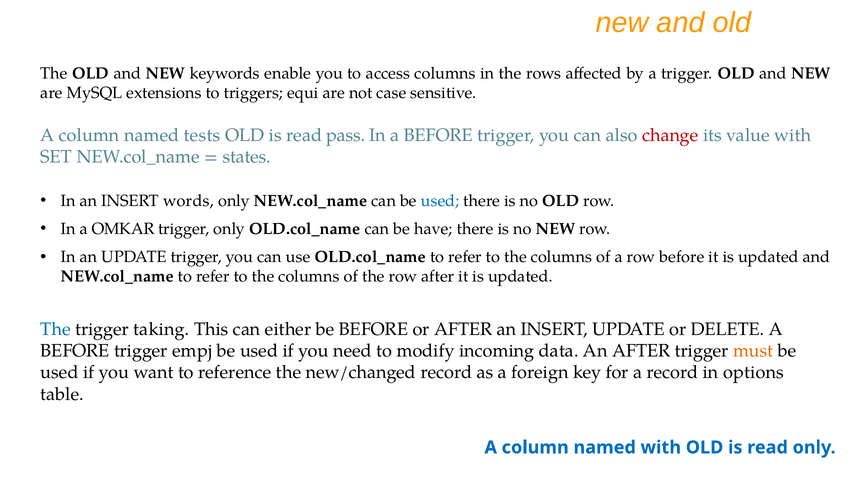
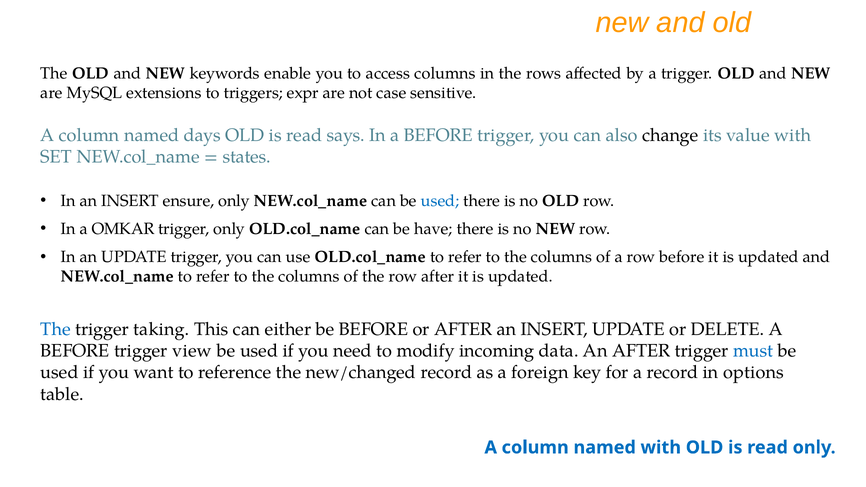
equi: equi -> expr (303, 93)
tests: tests -> days (202, 135)
pass: pass -> says (346, 135)
change colour: red -> black (670, 135)
words: words -> ensure (189, 201)
empj: empj -> view (192, 351)
must colour: orange -> blue (753, 351)
